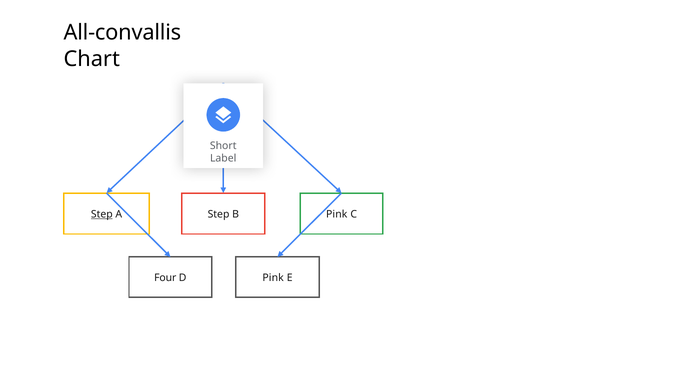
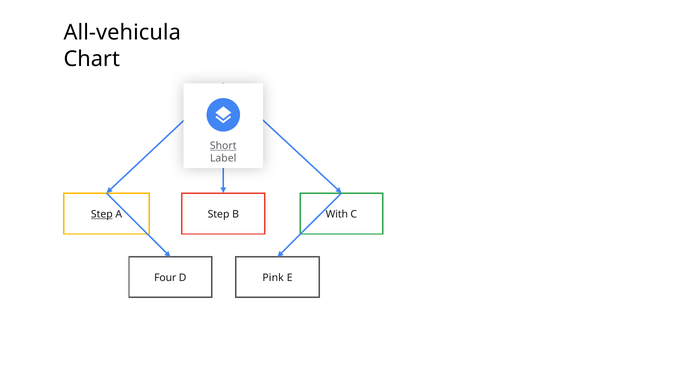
All-convallis: All-convallis -> All-vehicula (122, 33)
Short underline: none -> present (223, 146)
B Pink: Pink -> With (337, 214)
